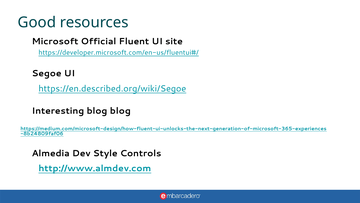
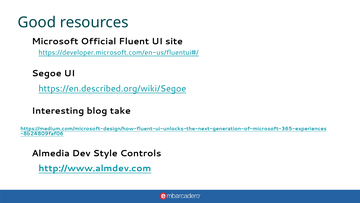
blog blog: blog -> take (120, 111)
